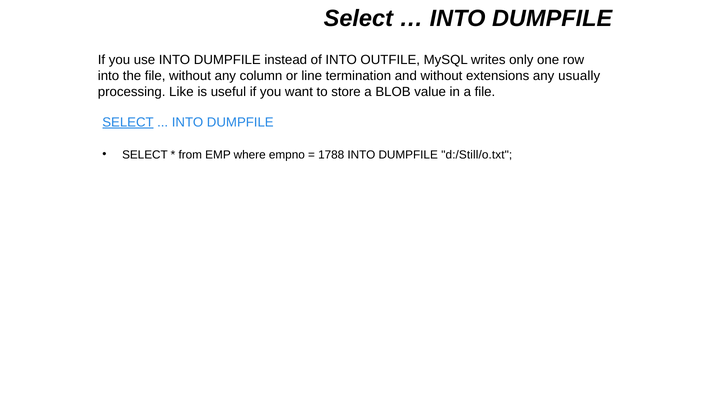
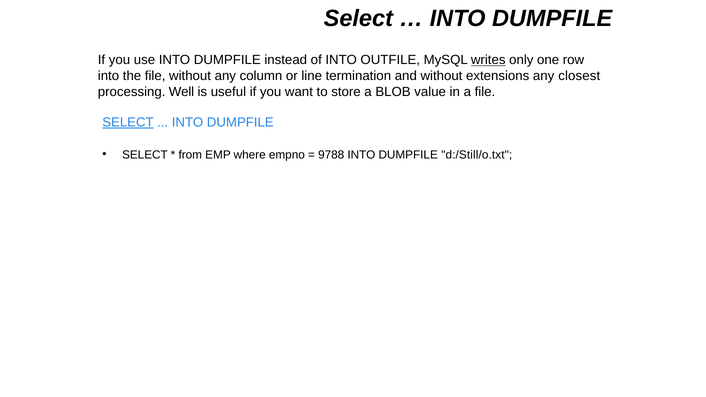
writes underline: none -> present (488, 60)
usually: usually -> closest (579, 76)
Like: Like -> Well (181, 92)
1788: 1788 -> 9788 (331, 155)
